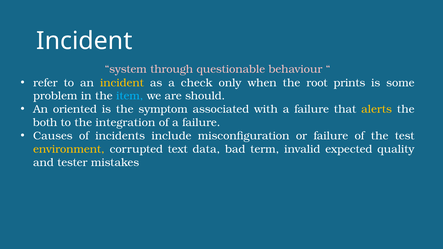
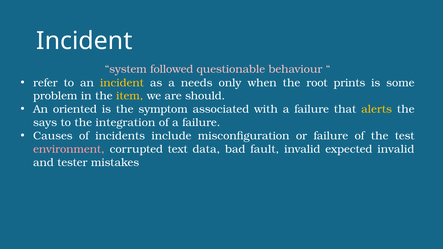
through: through -> followed (172, 69)
check: check -> needs (197, 83)
item colour: light blue -> yellow (130, 96)
both: both -> says (45, 123)
environment colour: yellow -> pink (69, 149)
term: term -> fault (265, 149)
expected quality: quality -> invalid (396, 149)
